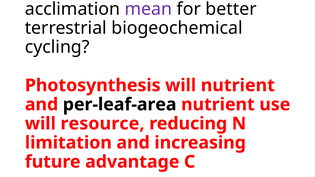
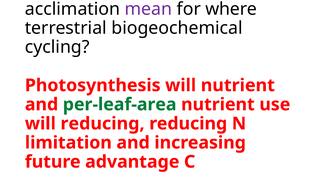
better: better -> where (231, 9)
per-leaf-area colour: black -> green (120, 105)
will resource: resource -> reducing (103, 124)
